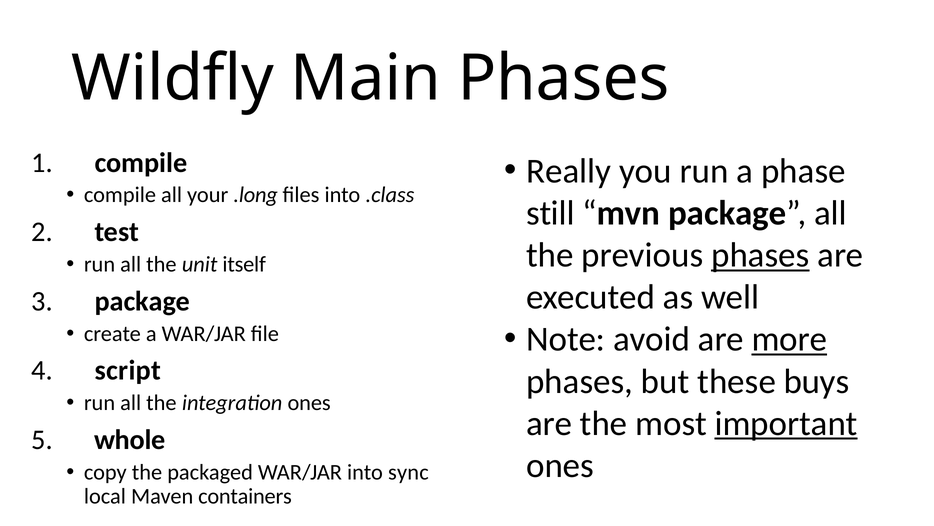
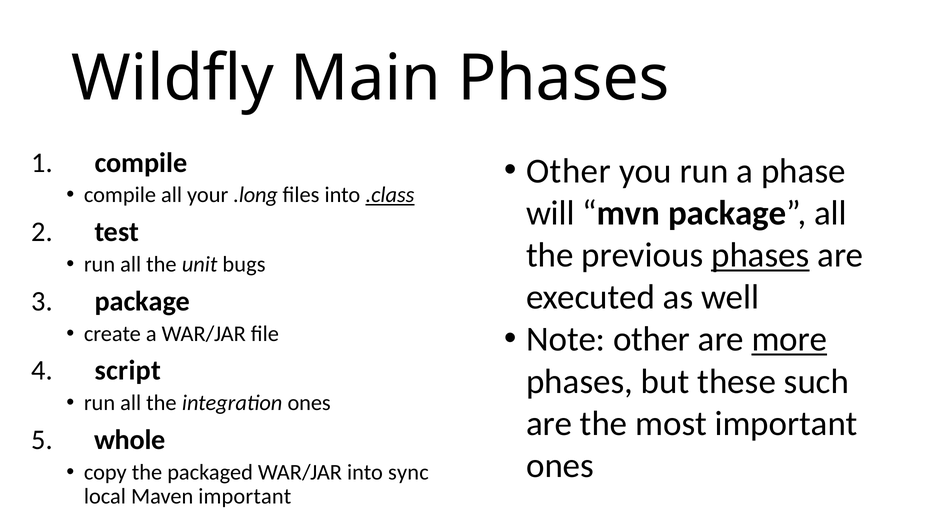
Really: Really -> Other (569, 171)
.class underline: none -> present (390, 195)
still: still -> will (550, 213)
itself: itself -> bugs (244, 264)
Note avoid: avoid -> other (652, 339)
buys: buys -> such (816, 381)
important underline: present -> none (786, 423)
Maven containers: containers -> important (245, 496)
